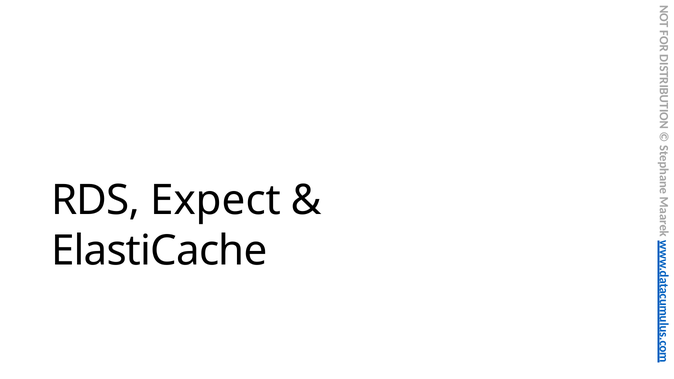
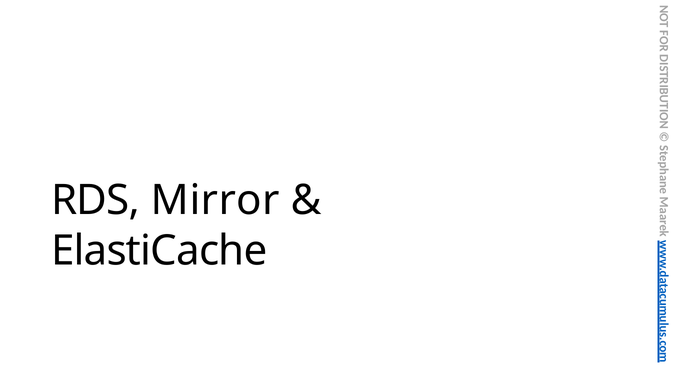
Expect: Expect -> Mirror (215, 200)
